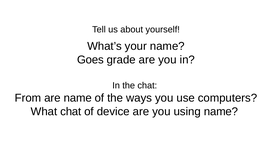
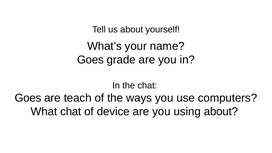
From: From -> Goes (28, 98)
are name: name -> teach (78, 98)
using name: name -> about (221, 112)
